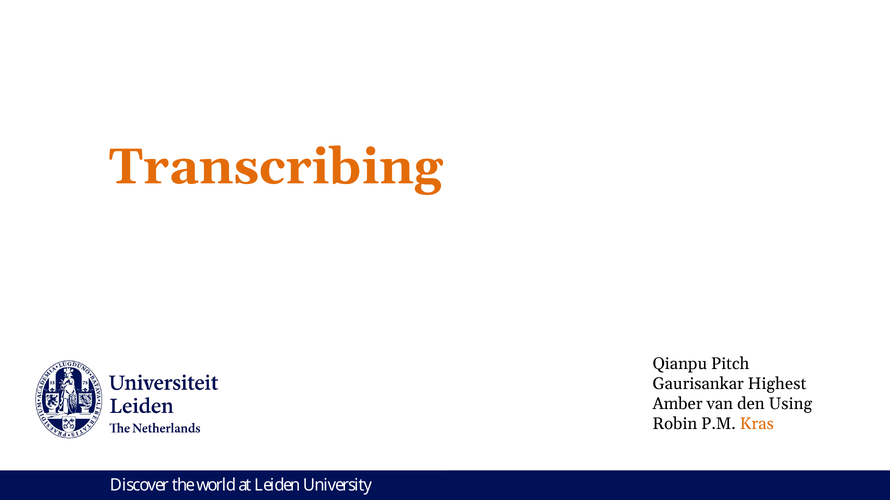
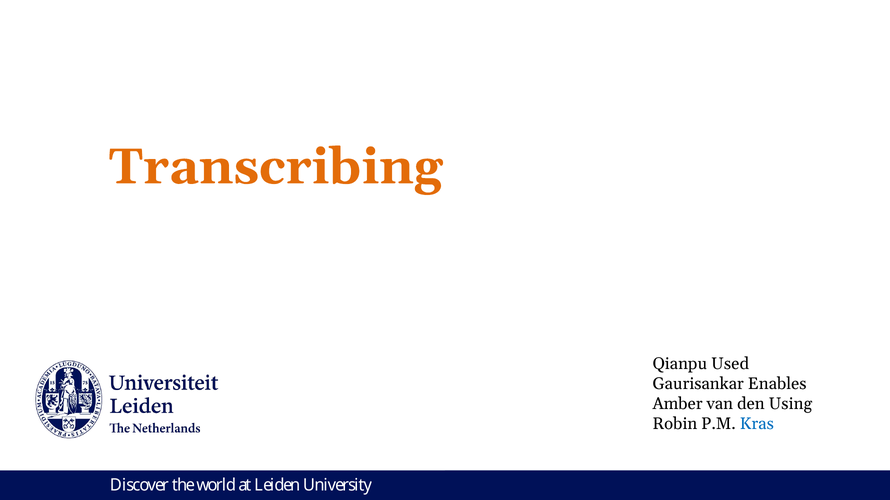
Pitch: Pitch -> Used (730, 364)
Highest: Highest -> Enables (777, 384)
Kras colour: orange -> blue (757, 424)
